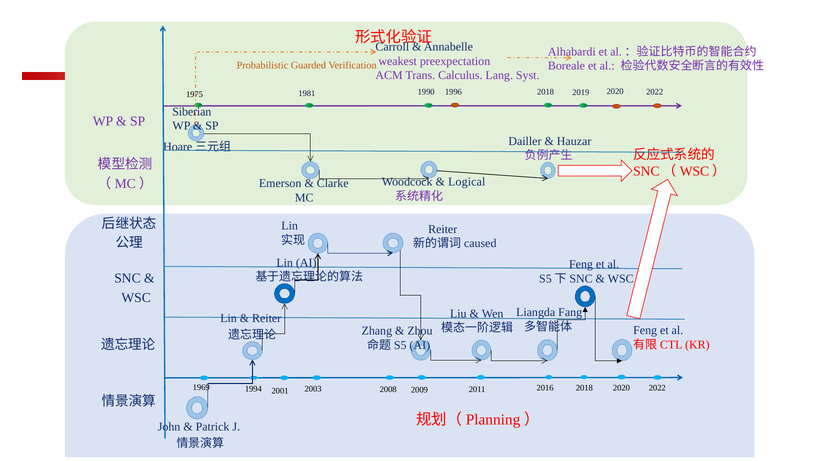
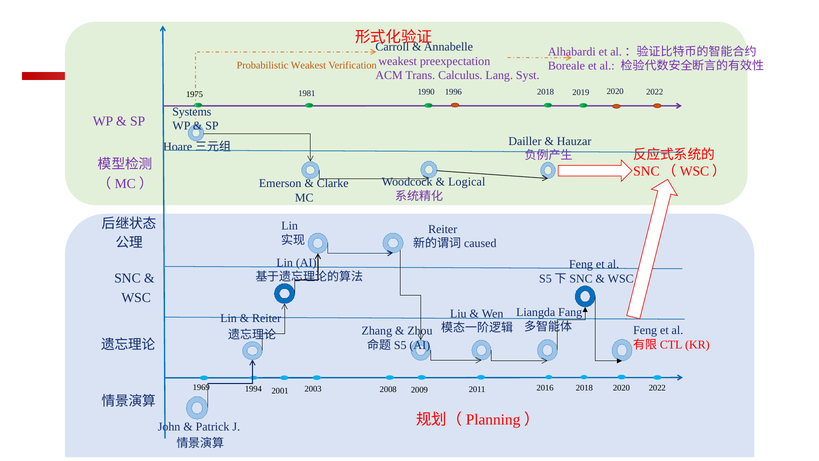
Probabilistic Guarded: Guarded -> Weakest (308, 65)
Siberian: Siberian -> Systems (192, 112)
